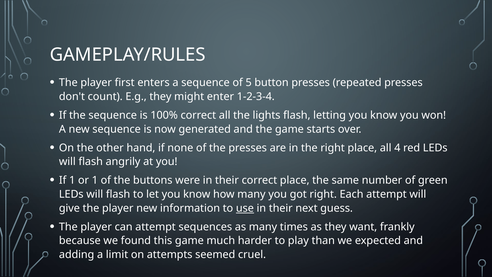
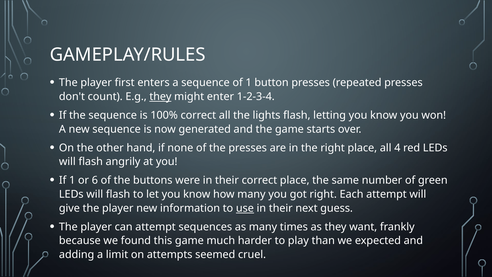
of 5: 5 -> 1 (249, 83)
they underline: none -> present (160, 97)
or 1: 1 -> 6 (95, 180)
